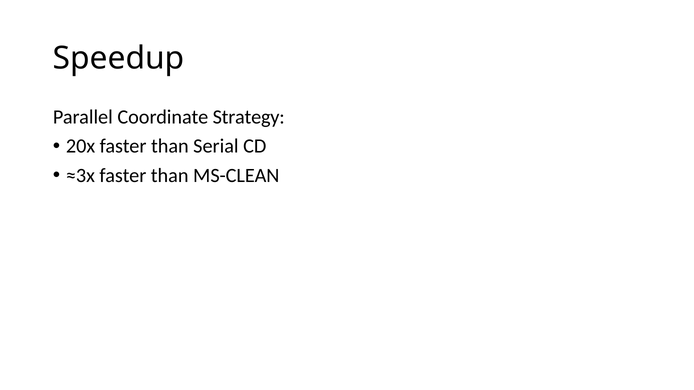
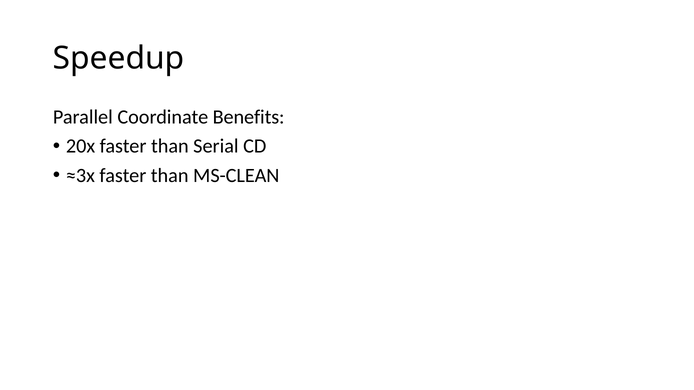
Strategy: Strategy -> Benefits (249, 117)
